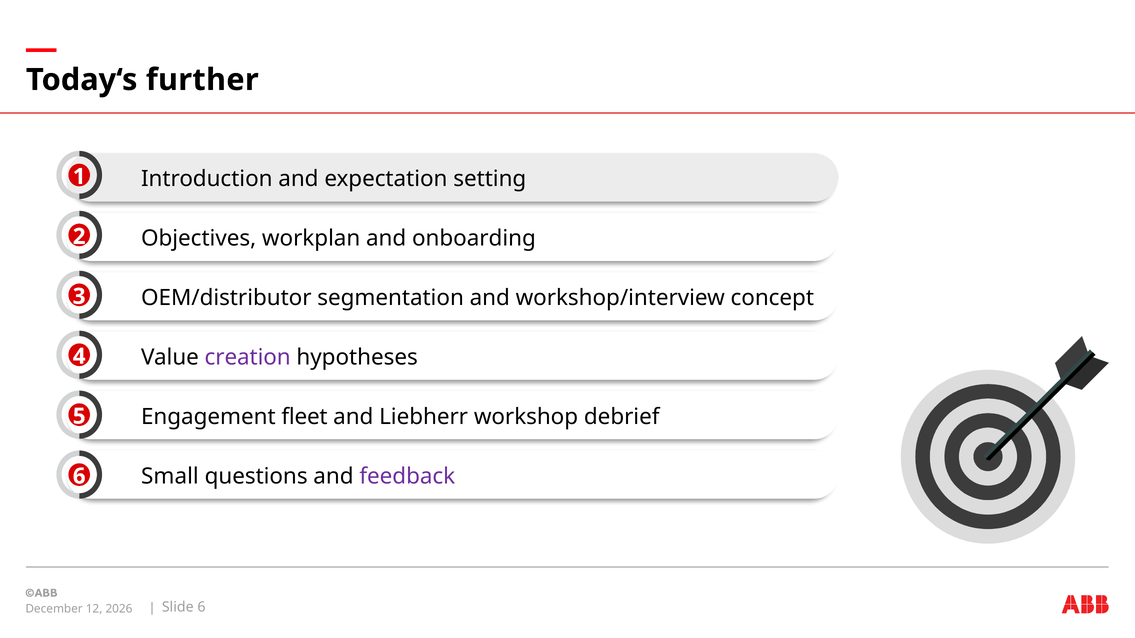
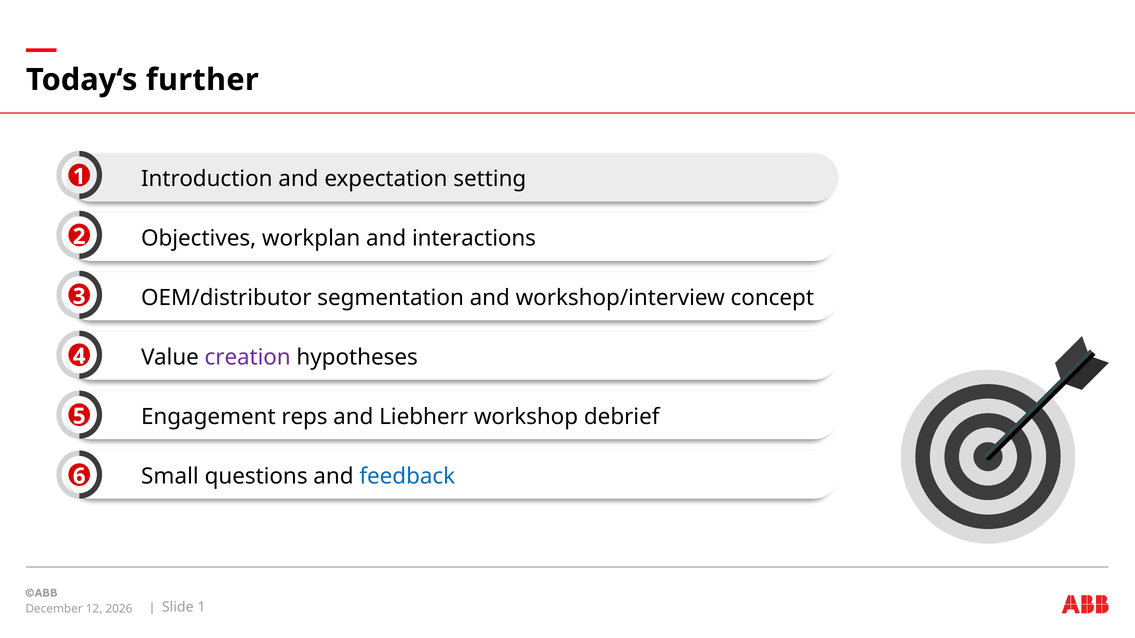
onboarding: onboarding -> interactions (474, 239)
fleet: fleet -> reps (304, 417)
feedback colour: purple -> blue (407, 477)
6: 6 -> 1 (201, 608)
